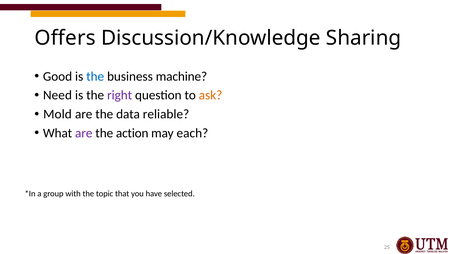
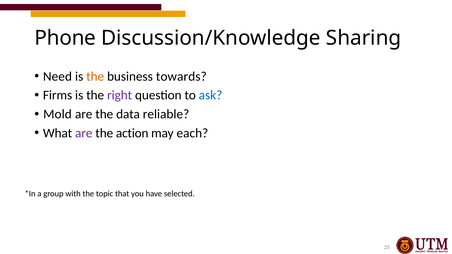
Offers: Offers -> Phone (65, 38)
Good: Good -> Need (57, 76)
the colour: blue -> orange (95, 76)
machine: machine -> towards (181, 76)
Need: Need -> Firms (58, 95)
ask colour: orange -> blue (211, 95)
